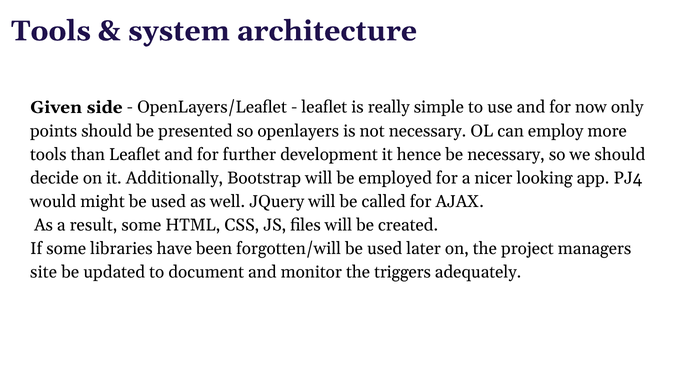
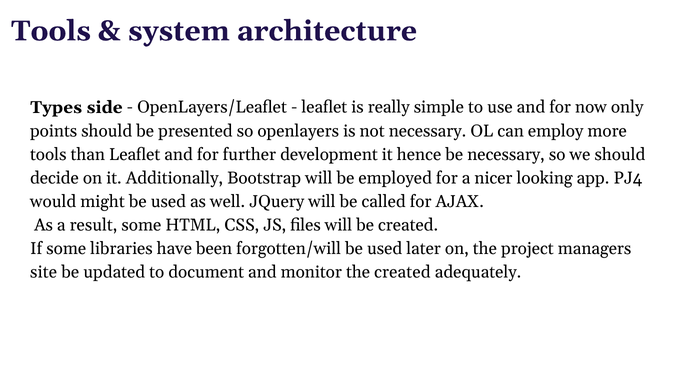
Given: Given -> Types (56, 107)
the triggers: triggers -> created (402, 272)
